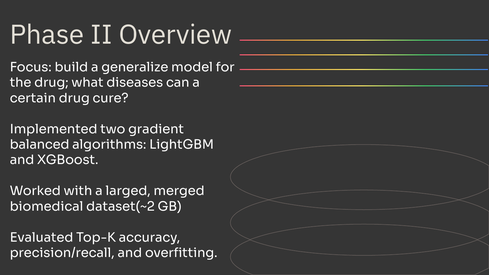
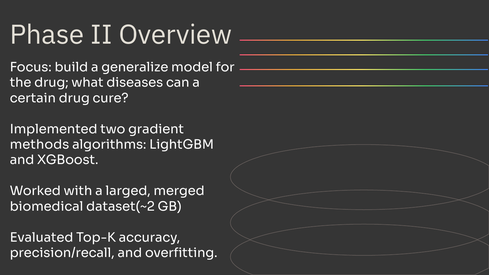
balanced: balanced -> methods (39, 145)
